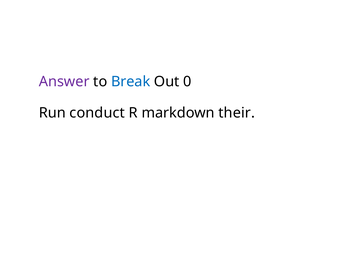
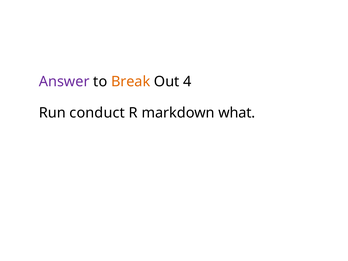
Break colour: blue -> orange (131, 82)
0: 0 -> 4 (187, 82)
their: their -> what (237, 113)
